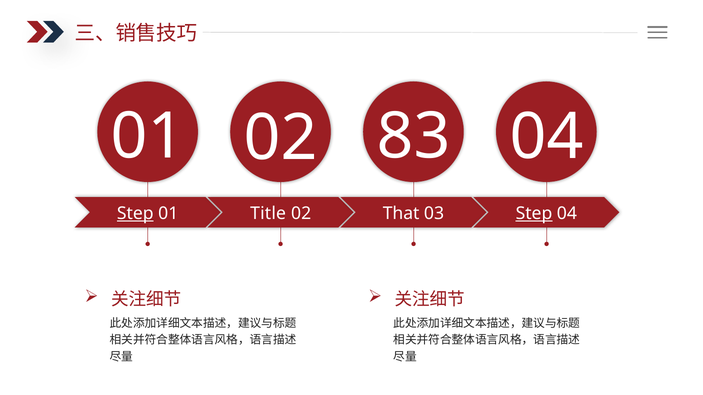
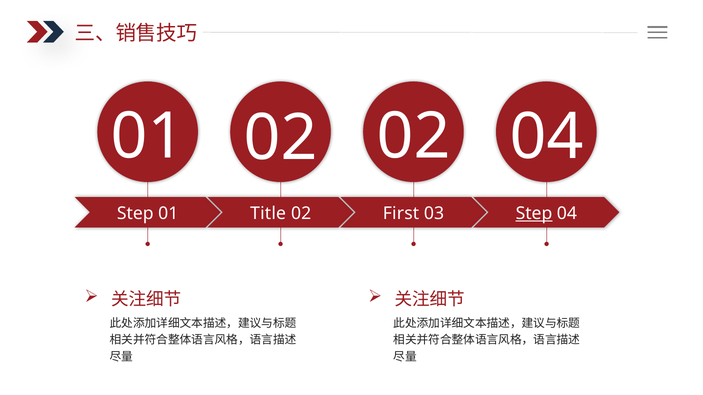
02 83: 83 -> 02 (414, 137)
Step underline: present -> none (135, 214)
That: That -> First (401, 214)
